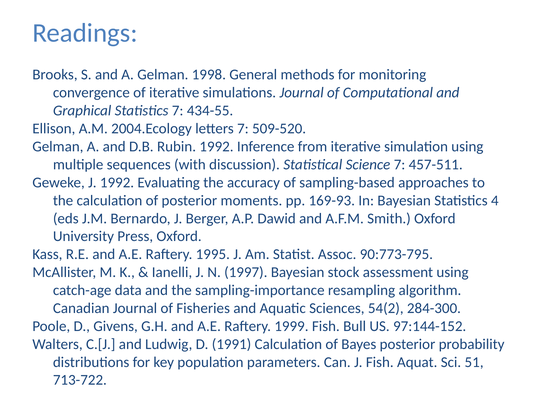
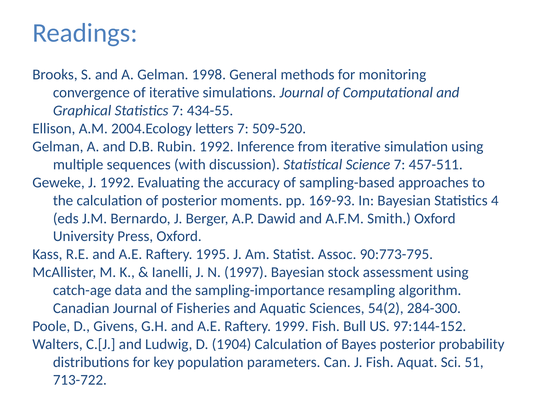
1991: 1991 -> 1904 (232, 344)
